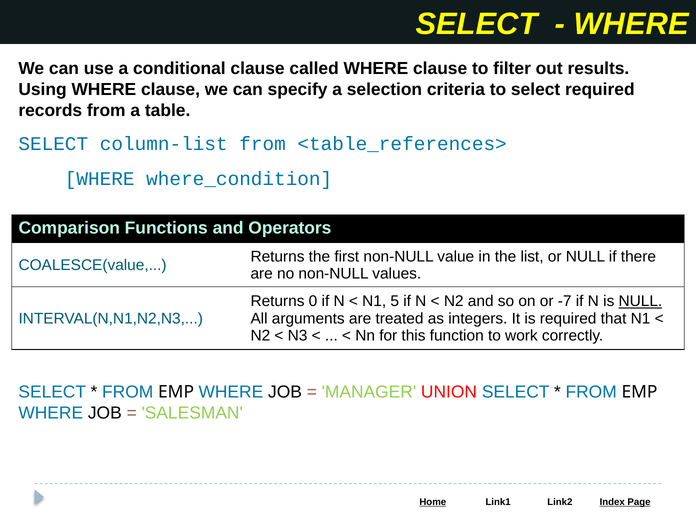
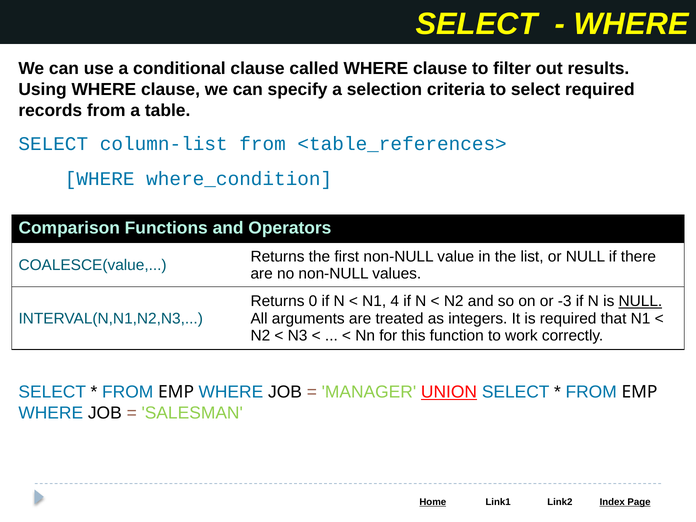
5: 5 -> 4 (395, 301)
-7: -7 -> -3 (565, 301)
UNION underline: none -> present (449, 392)
